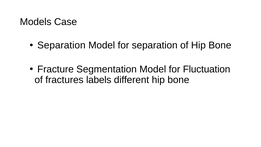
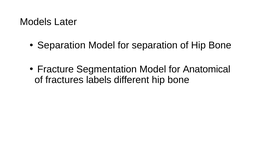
Case: Case -> Later (65, 22)
Fluctuation: Fluctuation -> Anatomical (207, 69)
